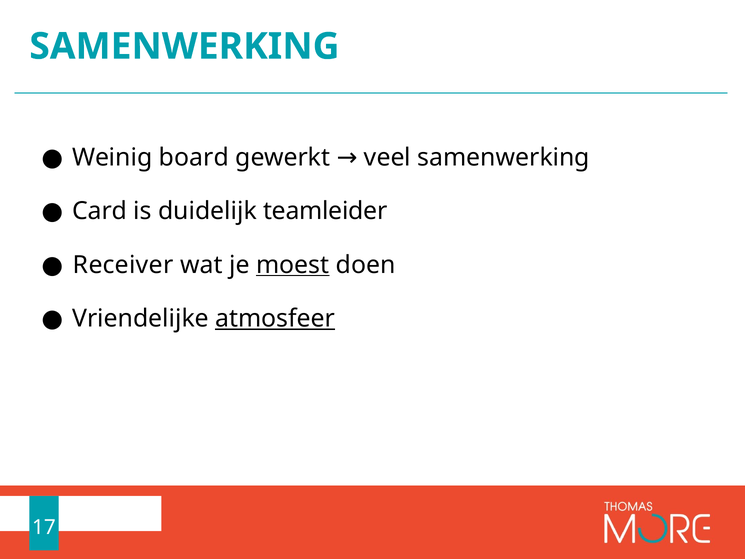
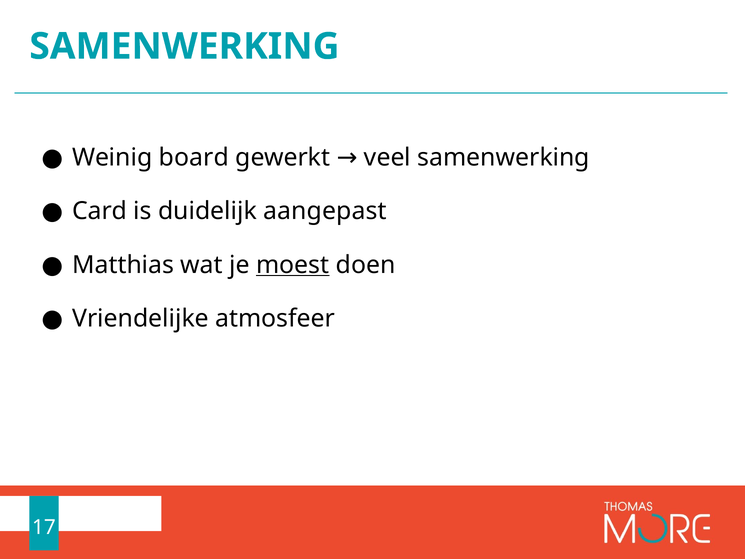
teamleider: teamleider -> aangepast (325, 211)
Receiver: Receiver -> Matthias (123, 265)
atmosfeer underline: present -> none (275, 318)
